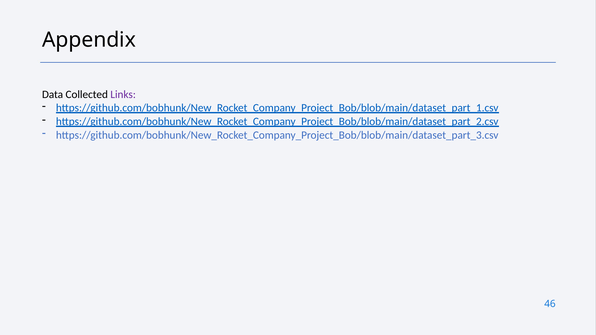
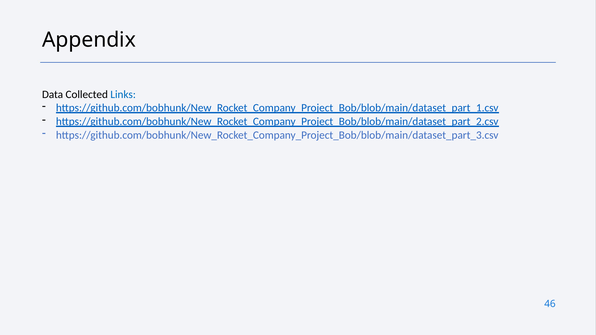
Links colour: purple -> blue (123, 95)
